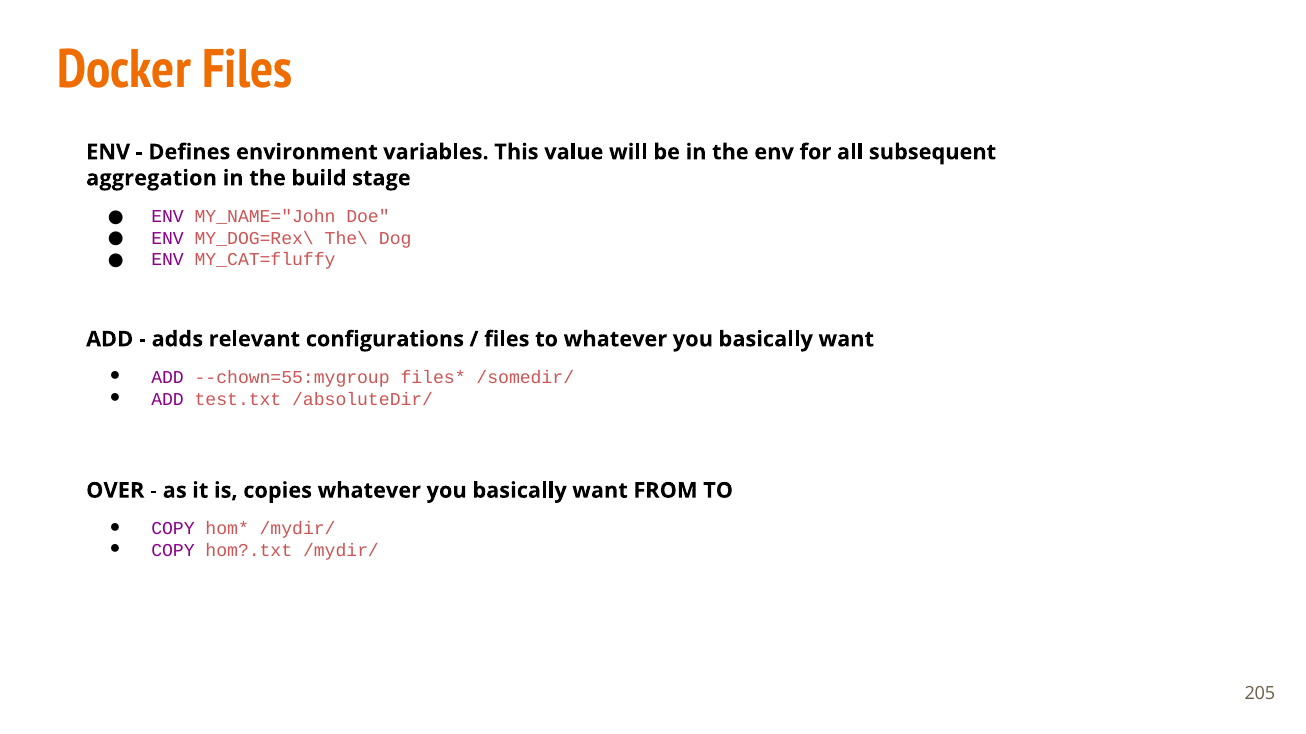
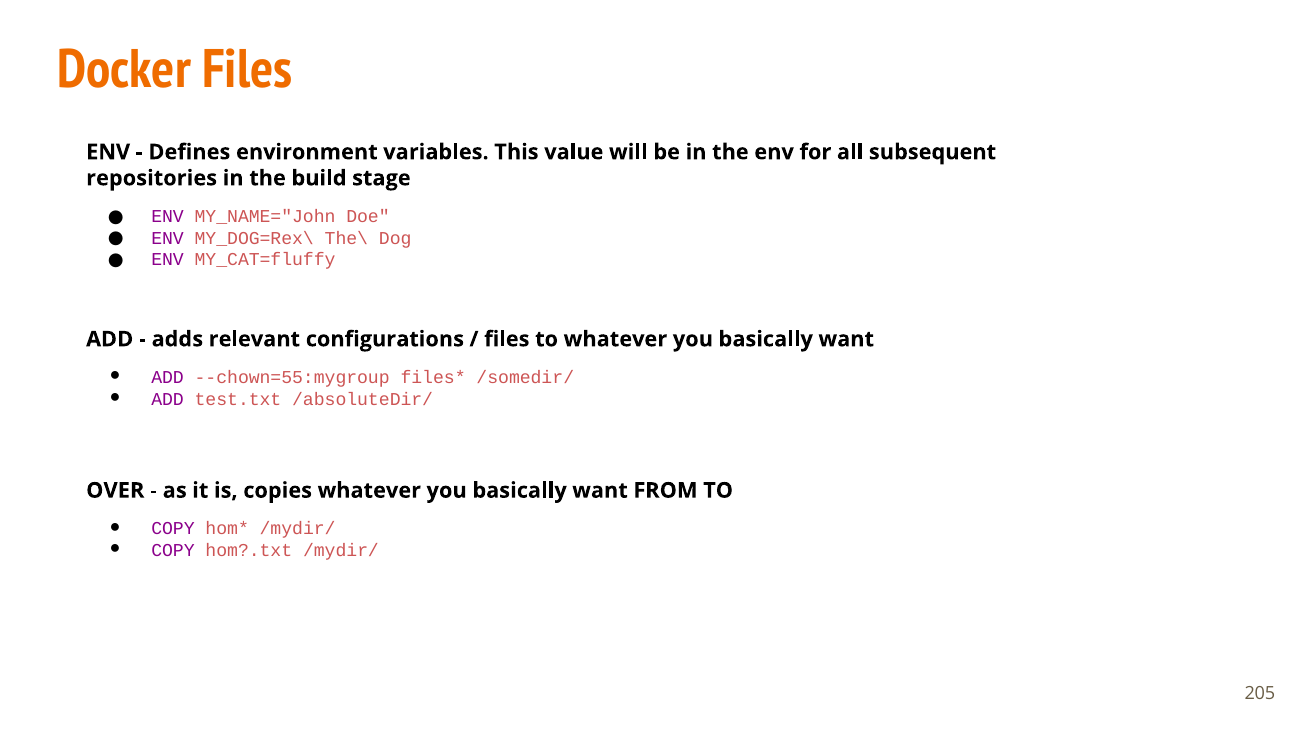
aggregation: aggregation -> repositories (152, 178)
